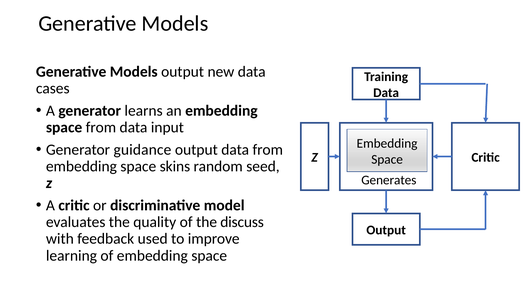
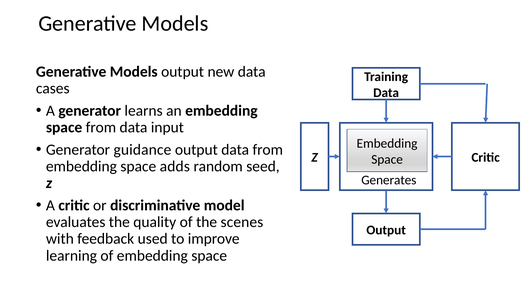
skins: skins -> adds (175, 166)
discuss: discuss -> scenes (242, 222)
